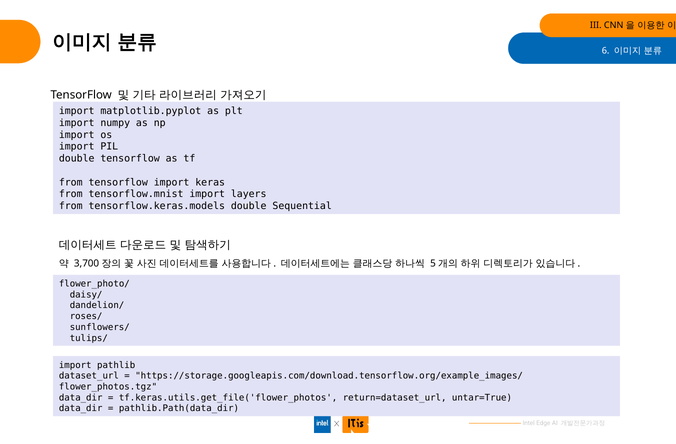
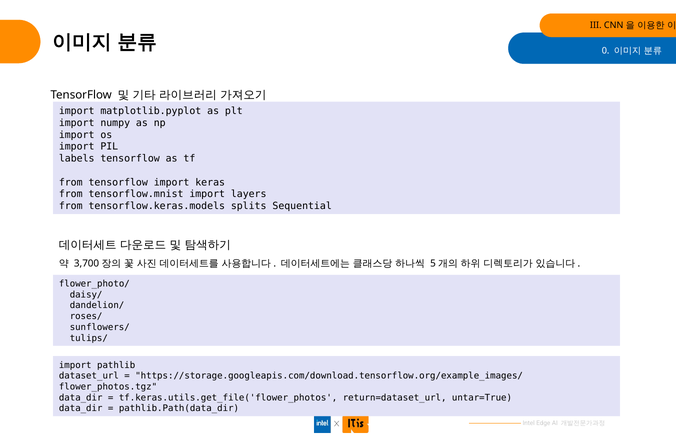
6: 6 -> 0 (606, 51)
double: double -> labels (77, 159)
tensorflow.keras.models double: double -> splits (249, 206)
